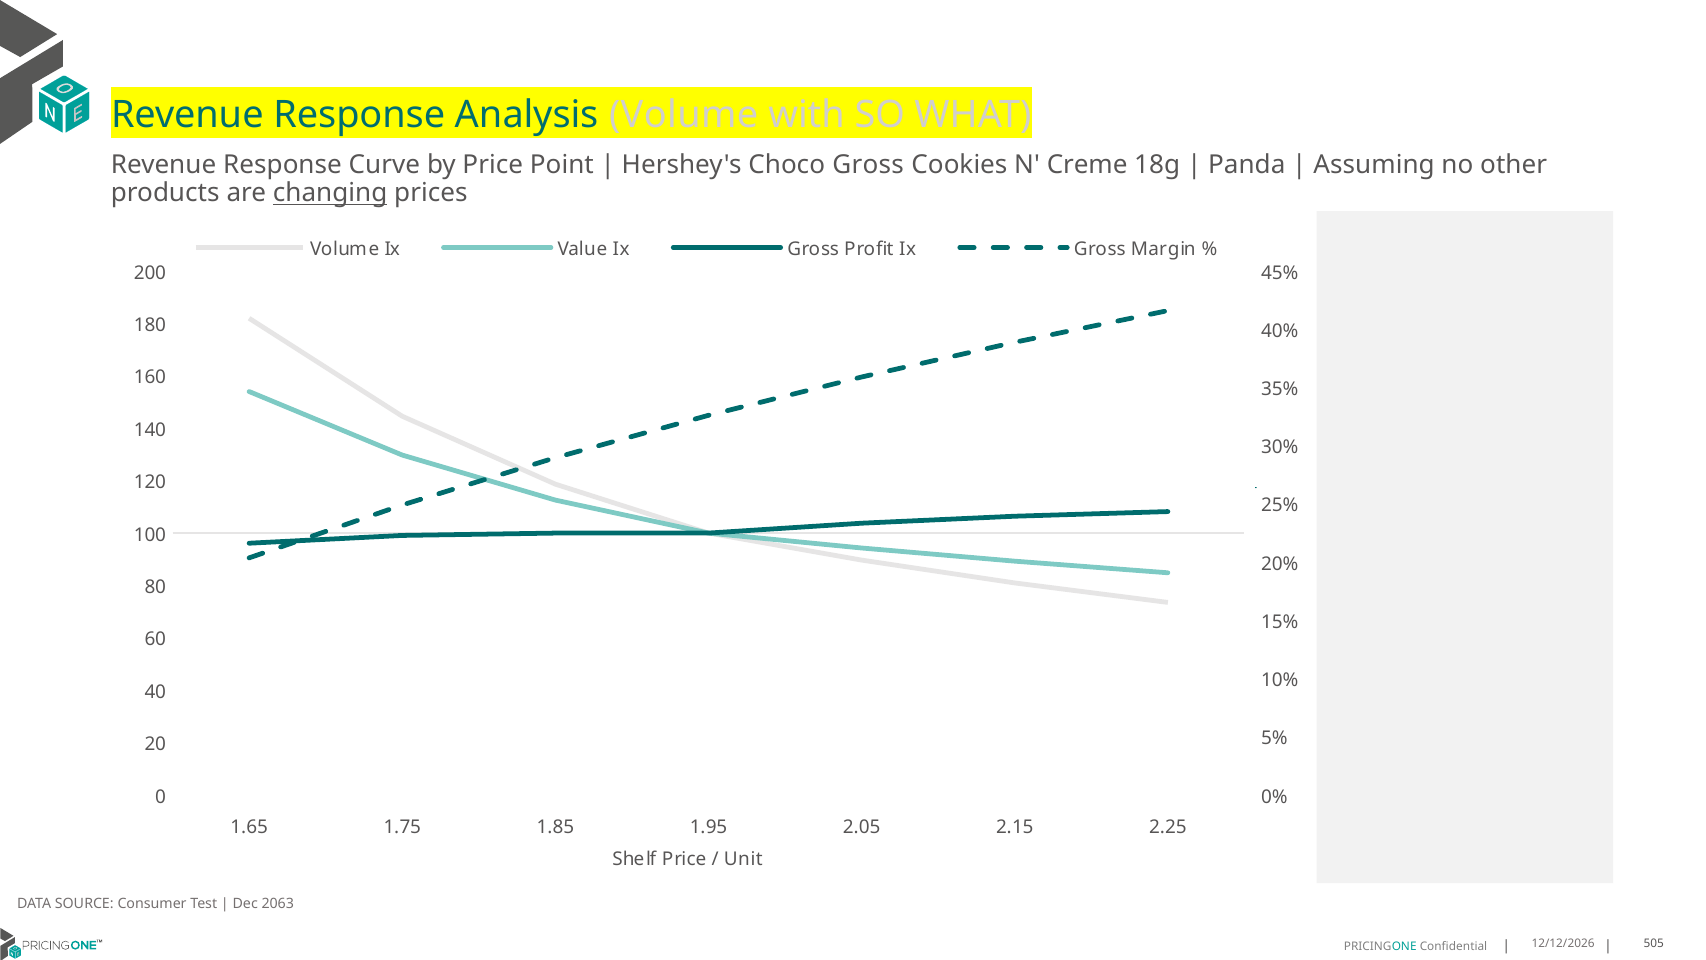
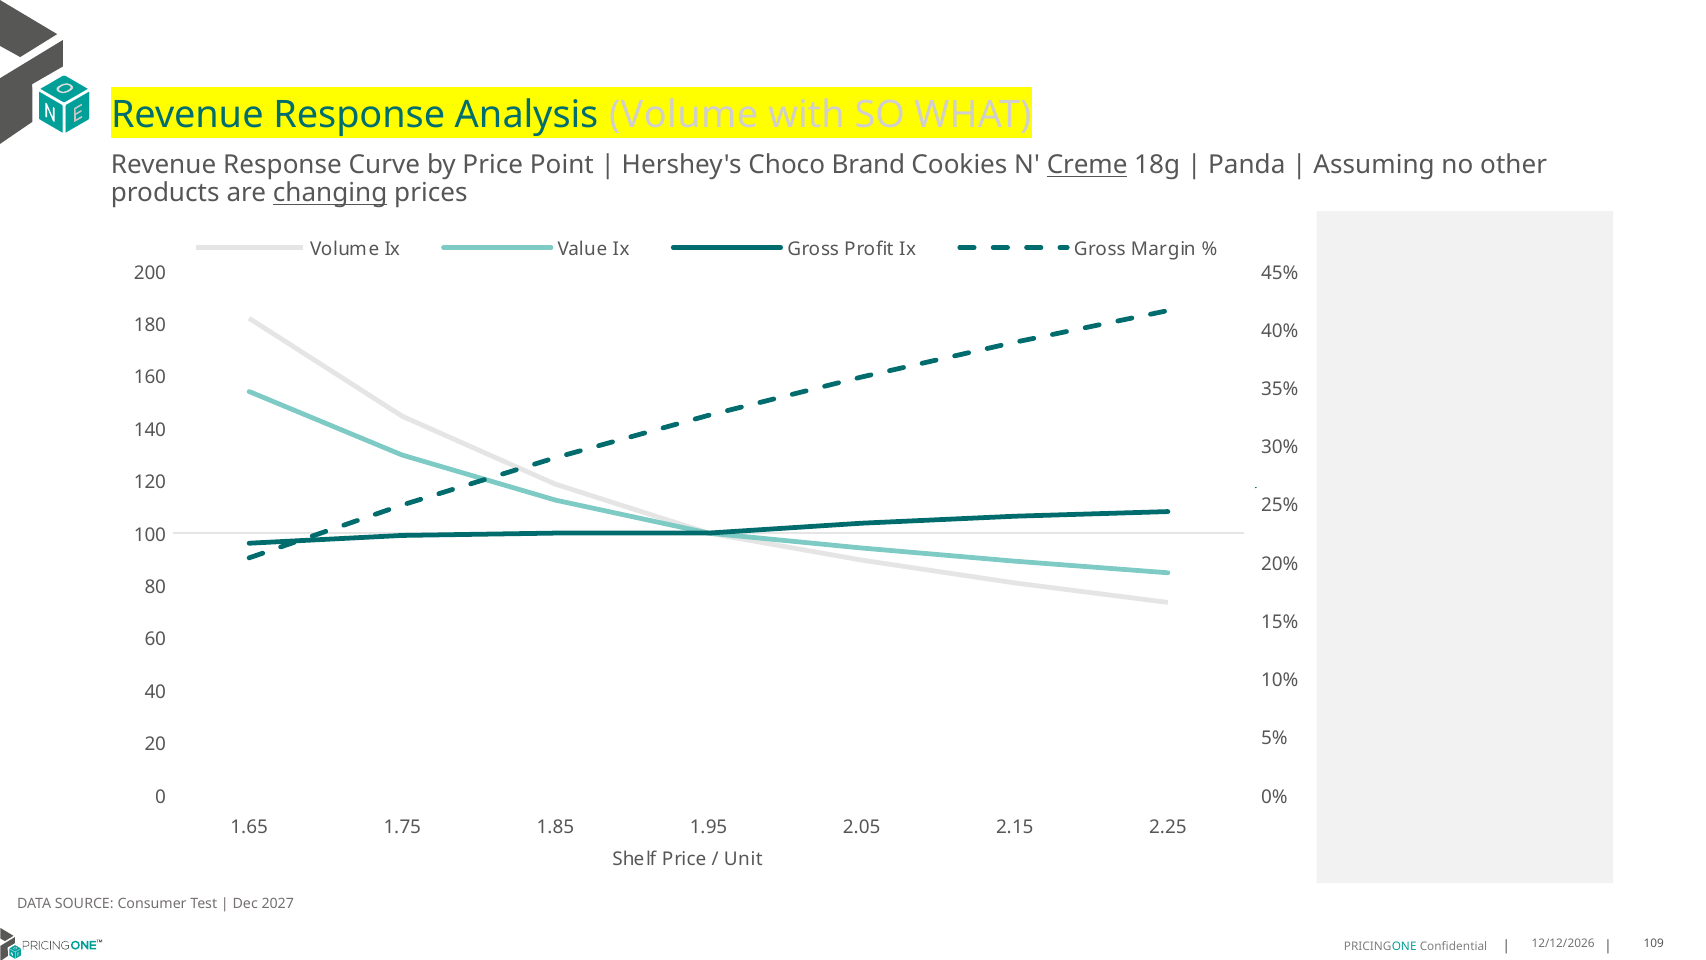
Choco Gross: Gross -> Brand (868, 165)
Creme underline: none -> present (1087, 165)
2063: 2063 -> 2027 (278, 904)
505: 505 -> 109 (1654, 944)
